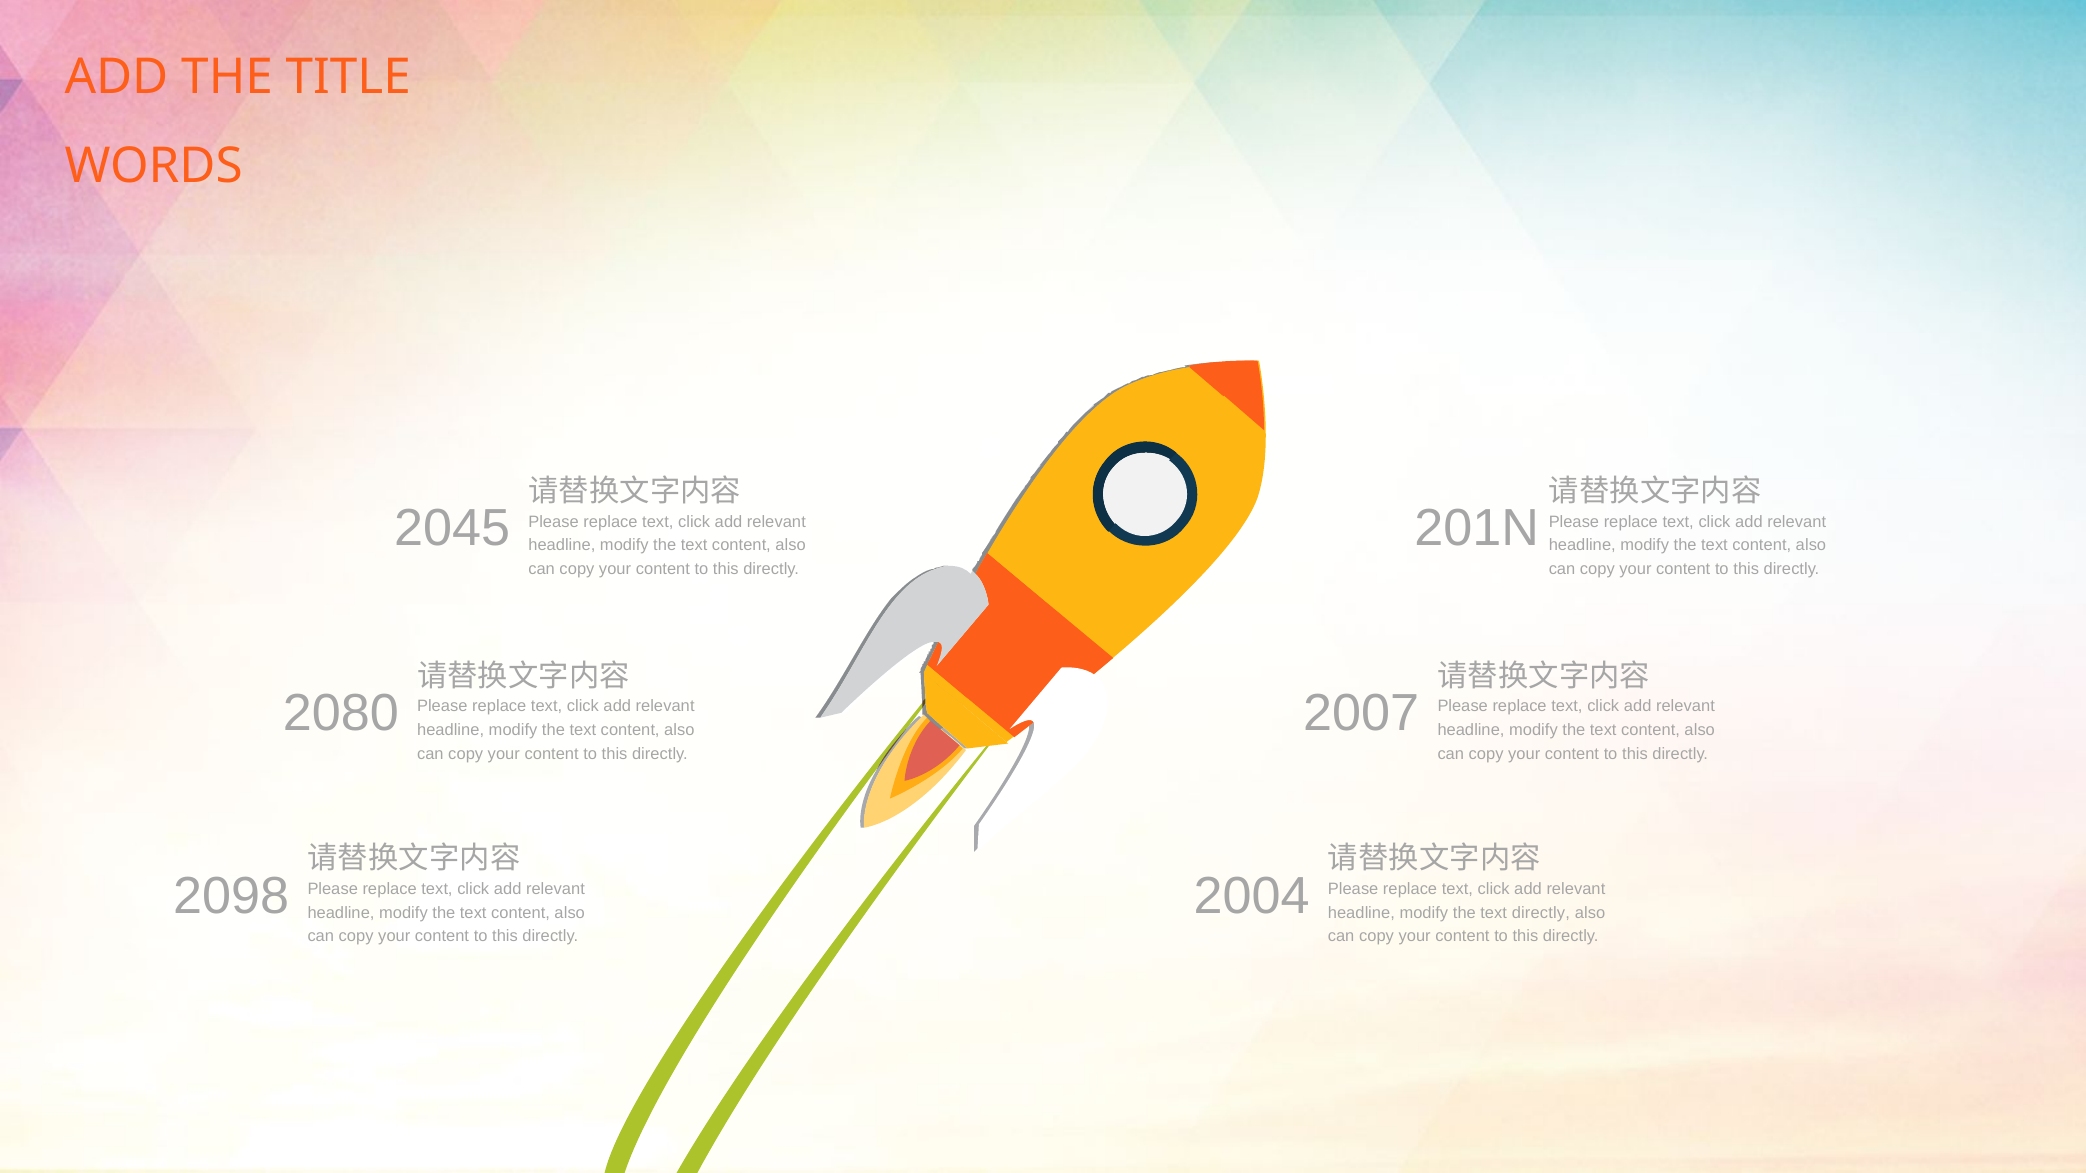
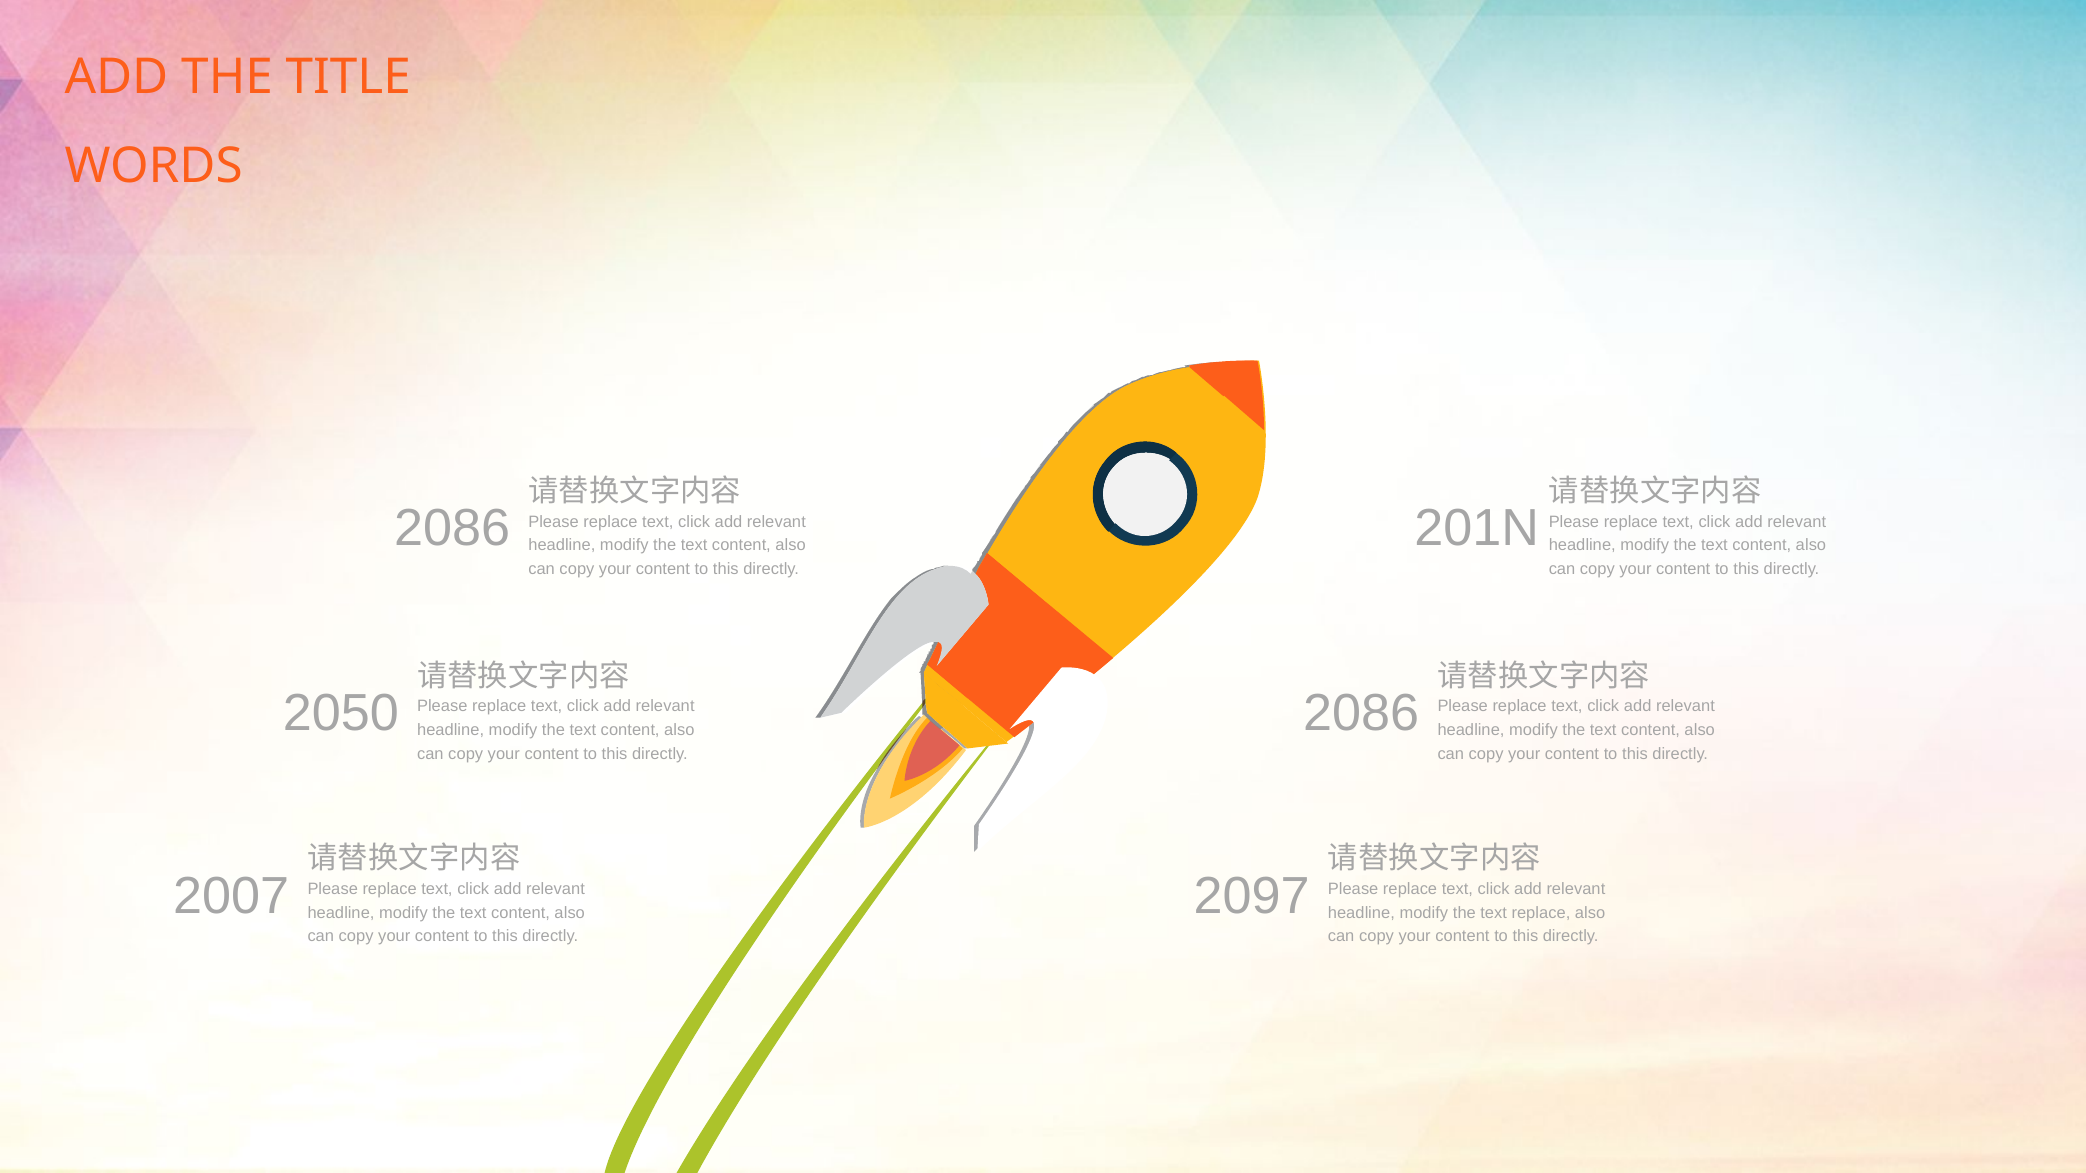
2045: 2045 -> 2086 (452, 529)
2080: 2080 -> 2050 (341, 714)
2007: 2007 -> 2086 (1361, 714)
2098: 2098 -> 2007 (231, 896)
2004: 2004 -> 2097 (1252, 896)
text directly: directly -> replace (1541, 913)
